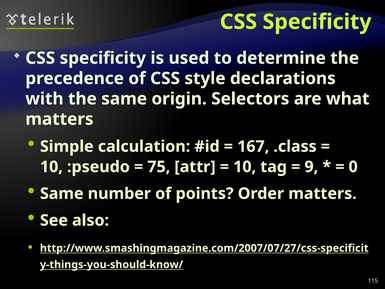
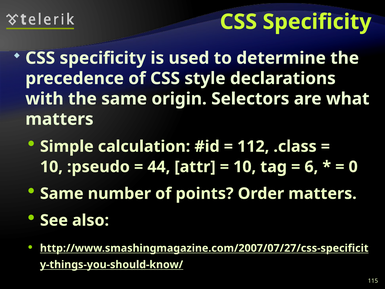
167: 167 -> 112 (253, 146)
75: 75 -> 44 (159, 167)
9: 9 -> 6 (311, 167)
